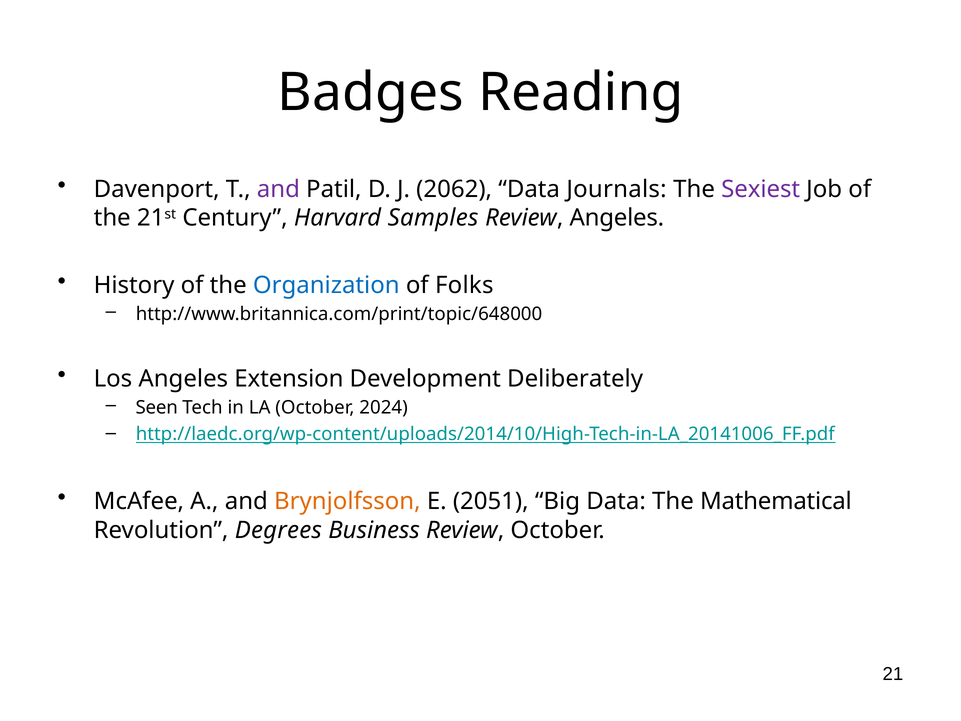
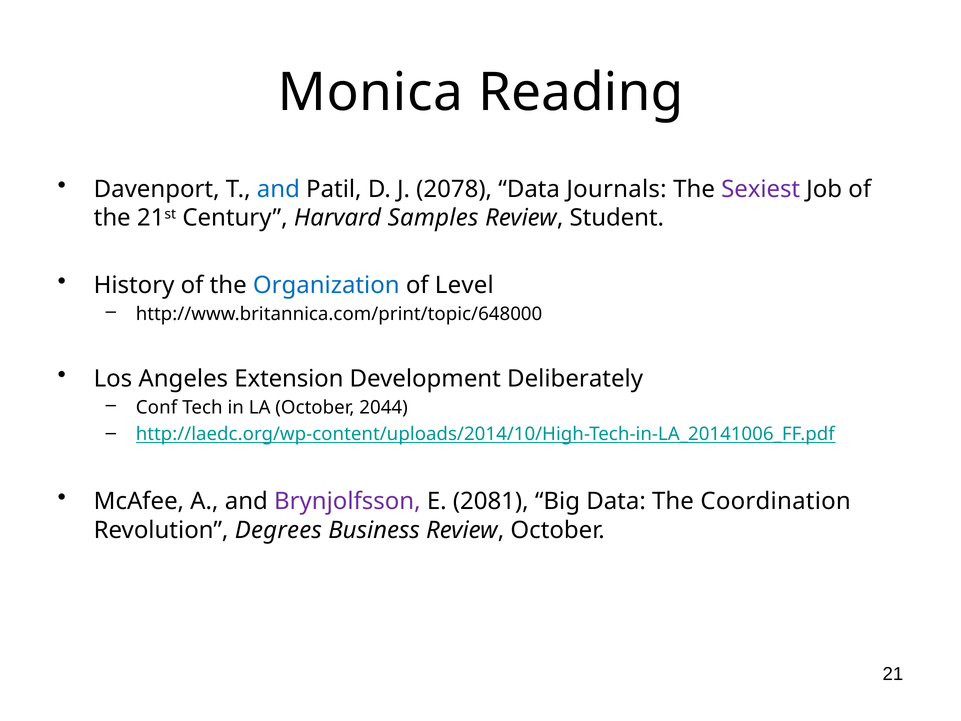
Badges: Badges -> Monica (370, 93)
and colour: purple -> blue (278, 189)
2062: 2062 -> 2078 (454, 189)
Review Angeles: Angeles -> Student (617, 218)
Folks: Folks -> Level (464, 285)
Seen: Seen -> Conf (157, 408)
2024: 2024 -> 2044 (384, 408)
Brynjolfsson colour: orange -> purple (347, 501)
2051: 2051 -> 2081 (491, 501)
Mathematical: Mathematical -> Coordination (776, 501)
